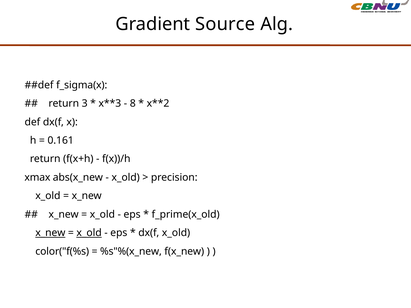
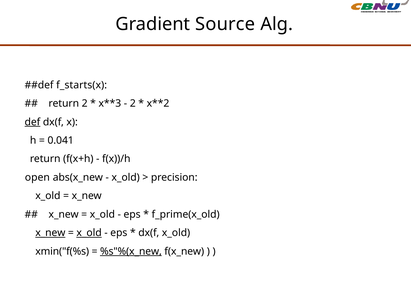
f_sigma(x: f_sigma(x -> f_starts(x (82, 85)
return 3: 3 -> 2 (85, 104)
8: 8 -> 2 (133, 104)
def underline: none -> present (32, 122)
0.161: 0.161 -> 0.041 (61, 141)
xmax: xmax -> open (37, 178)
color("f(%s: color("f(%s -> xmin("f(%s (62, 252)
%s"%(x_new underline: none -> present (131, 252)
